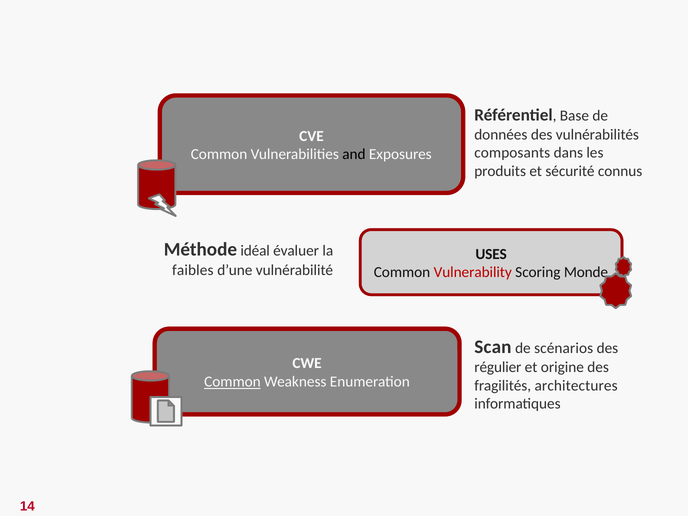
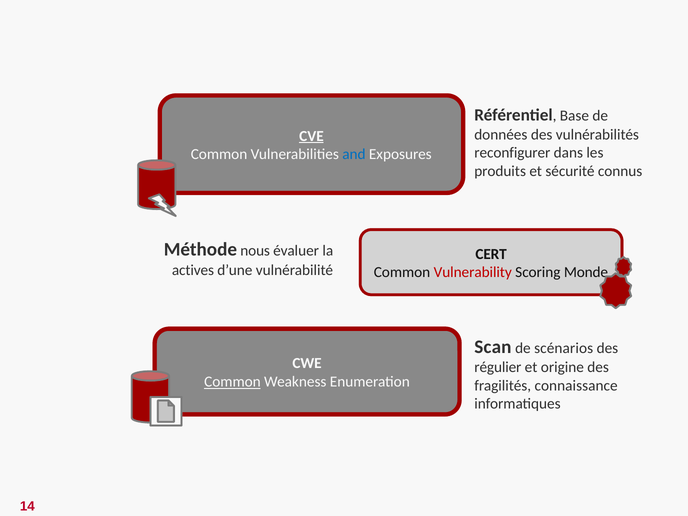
CVE underline: none -> present (311, 136)
composants: composants -> reconfigurer (512, 153)
and colour: black -> blue (354, 154)
idéal: idéal -> nous (255, 251)
USES: USES -> CERT (491, 254)
faibles: faibles -> actives (193, 270)
architectures: architectures -> connaissance (576, 386)
